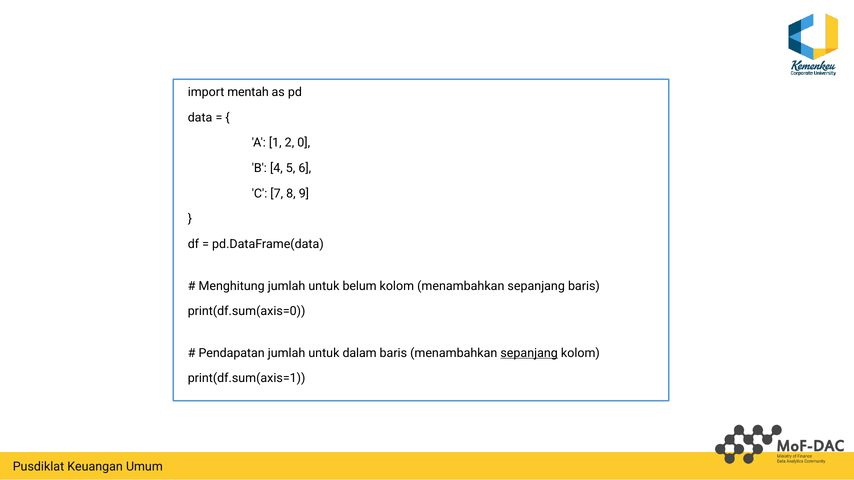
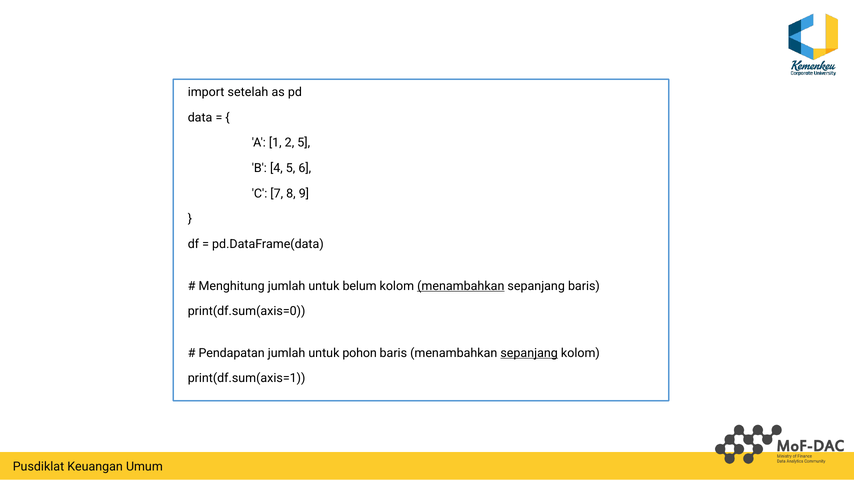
mentah: mentah -> setelah (248, 92)
2 0: 0 -> 5 (304, 143)
menambahkan underline: none -> present (461, 286)
dalam: dalam -> pohon (360, 353)
